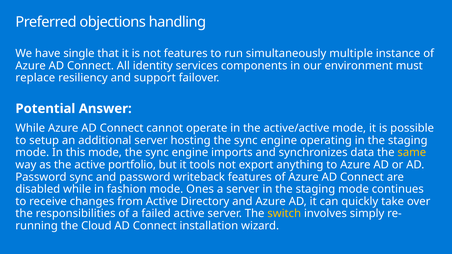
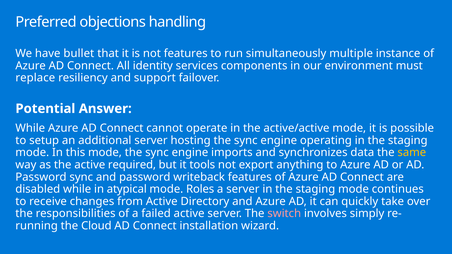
single: single -> bullet (79, 54)
portfolio: portfolio -> required (132, 165)
fashion: fashion -> atypical (127, 189)
Ones: Ones -> Roles (200, 189)
switch colour: yellow -> pink (284, 214)
